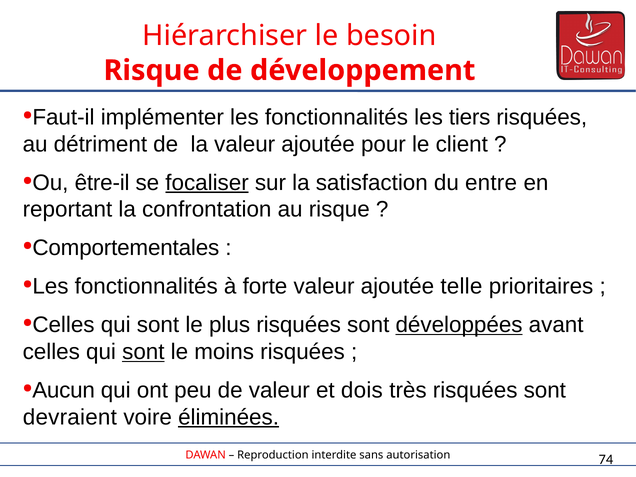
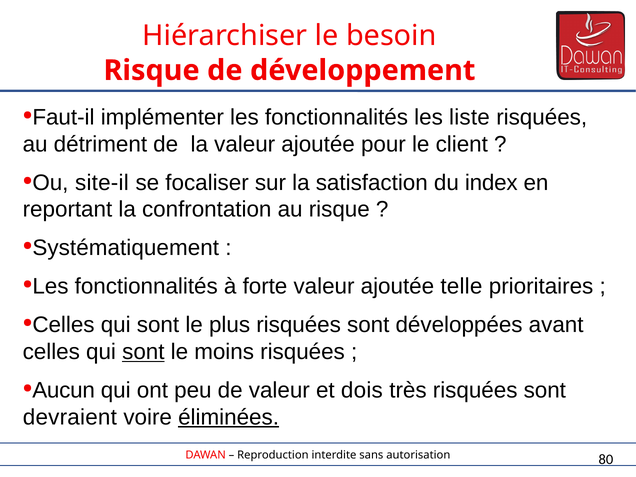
tiers: tiers -> liste (469, 117)
être-il: être-il -> site-il (102, 183)
focaliser underline: present -> none (207, 183)
entre: entre -> index (491, 183)
Comportementales: Comportementales -> Systématiquement (126, 248)
développées underline: present -> none (459, 325)
74: 74 -> 80 (606, 459)
